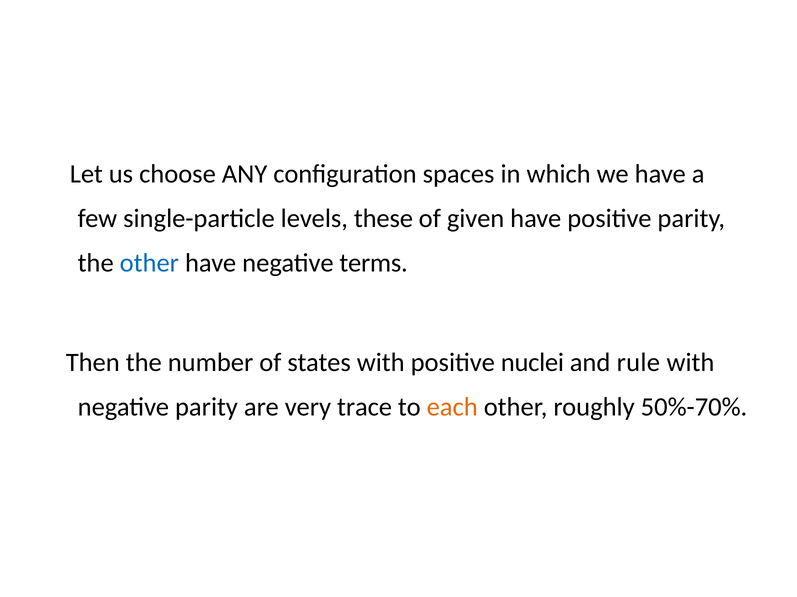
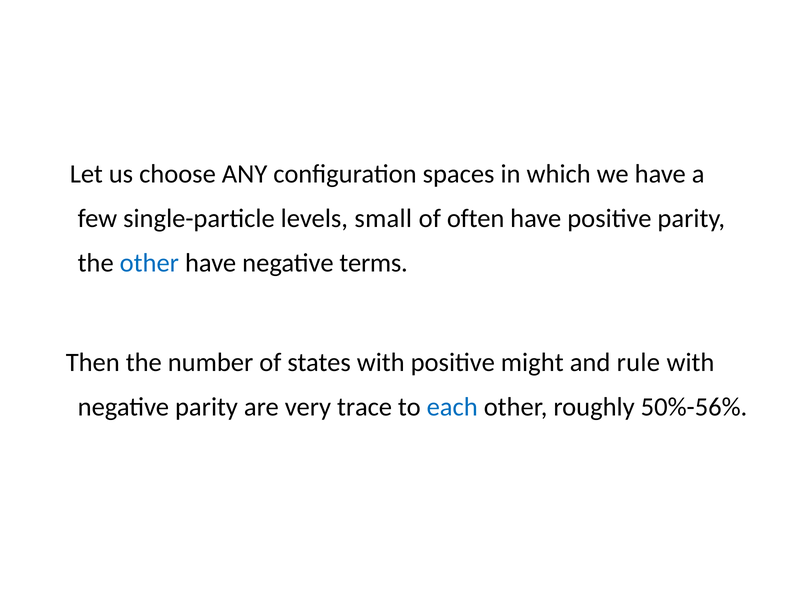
these: these -> small (383, 219)
given: given -> often (476, 219)
nuclei: nuclei -> might (532, 363)
each colour: orange -> blue (452, 408)
50%-70%: 50%-70% -> 50%-56% (694, 408)
